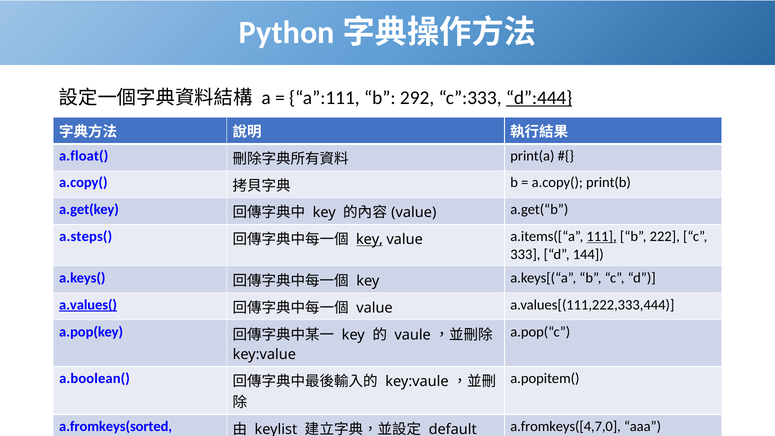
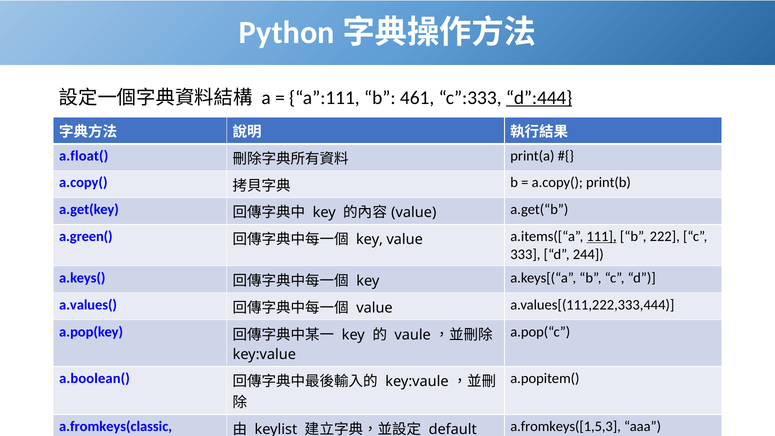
292: 292 -> 461 (417, 98)
a.steps(: a.steps( -> a.green( (86, 236)
key underline: present -> none (370, 240)
144: 144 -> 244 (588, 254)
a.values( underline: present -> none (88, 305)
a.fromkeys(sorted: a.fromkeys(sorted -> a.fromkeys(classic (116, 426)
a.fromkeys([4,7,0: a.fromkeys([4,7,0 -> a.fromkeys([1,5,3 (566, 426)
